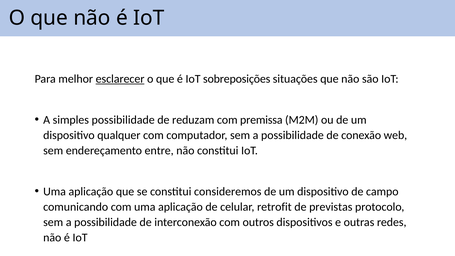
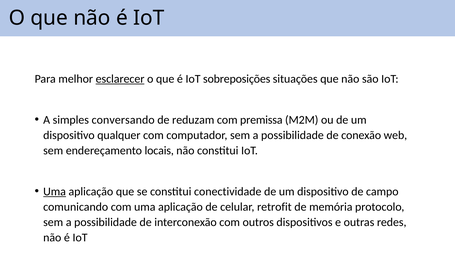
simples possibilidade: possibilidade -> conversando (123, 120)
entre: entre -> locais (159, 150)
Uma underline: none -> present (55, 191)
consideremos: consideremos -> conectividade (228, 191)
previstas: previstas -> memória (331, 207)
